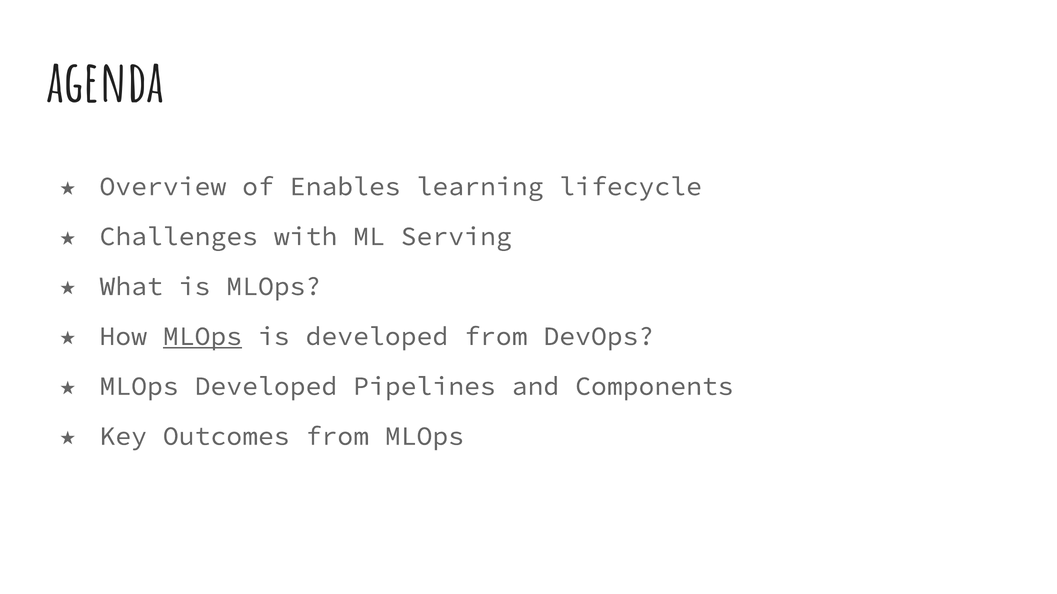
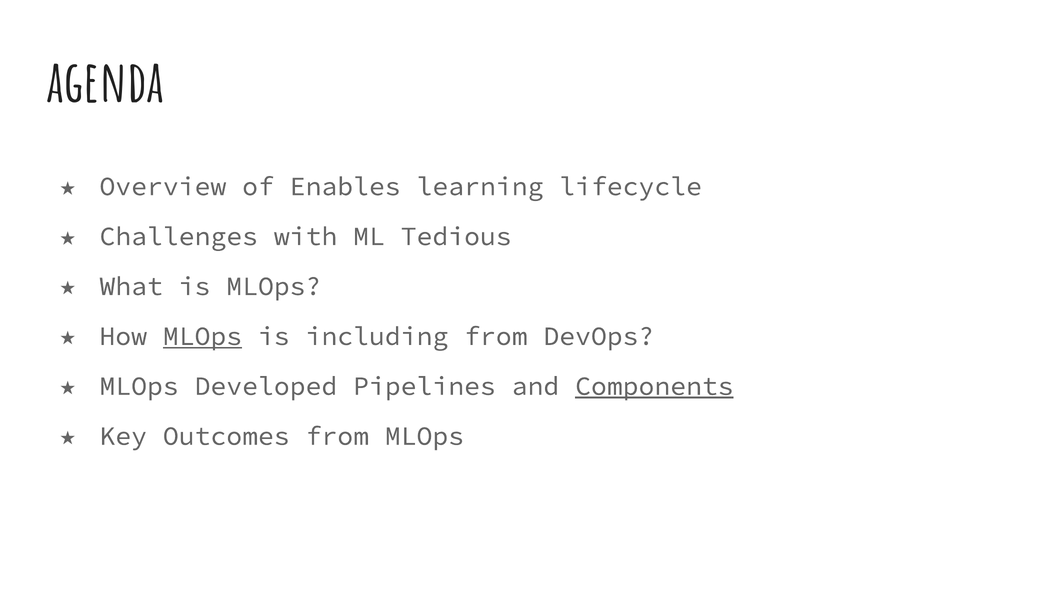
Serving: Serving -> Tedious (456, 237)
is developed: developed -> including (377, 337)
Components underline: none -> present (654, 387)
